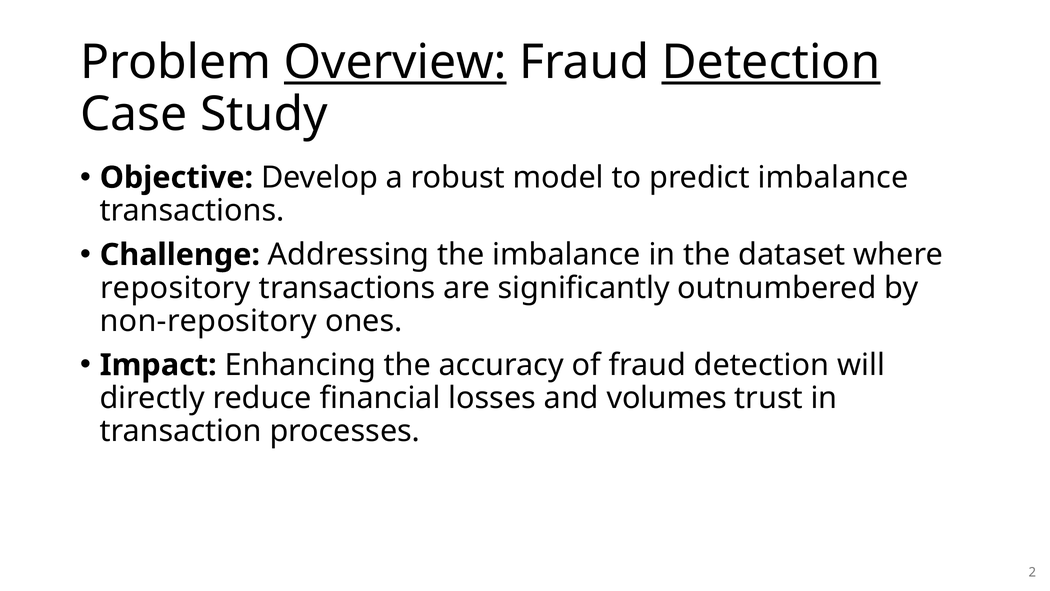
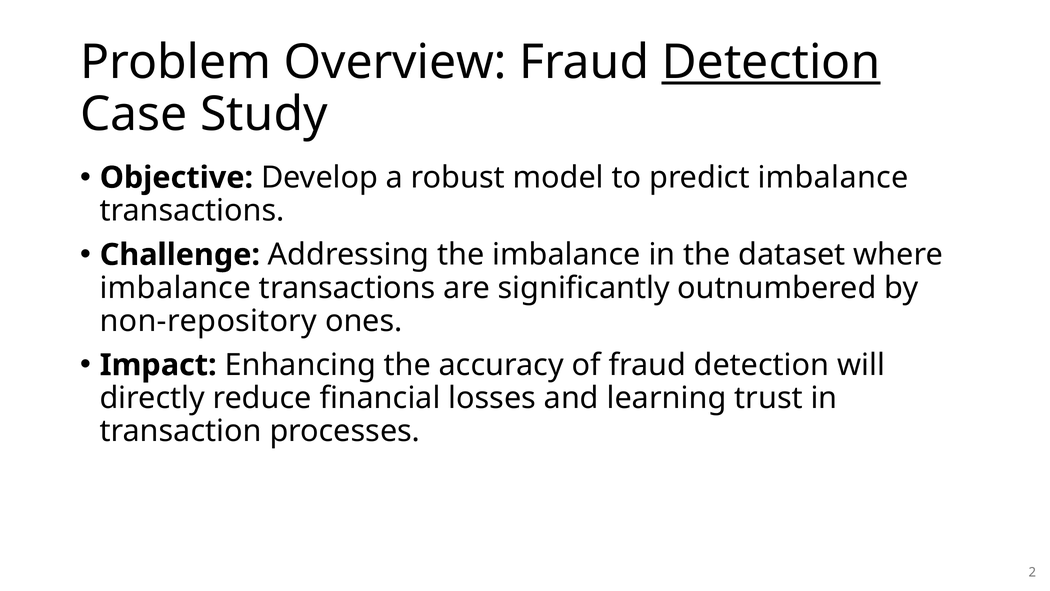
Overview underline: present -> none (395, 62)
repository: repository -> imbalance (175, 288)
volumes: volumes -> learning (667, 398)
